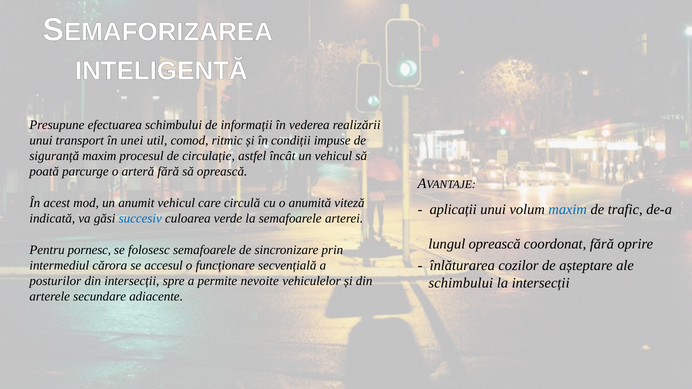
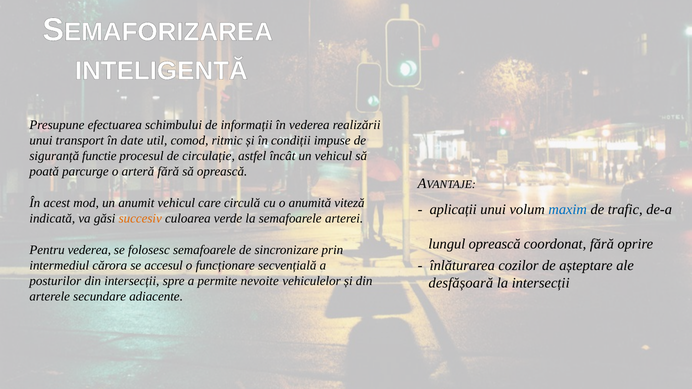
unei: unei -> date (132, 141)
siguranță maxim: maxim -> functie (99, 156)
succesiv colour: blue -> orange (140, 219)
Pentru pornesc: pornesc -> vederea (89, 250)
schimbului: schimbului -> desfășoară (461, 283)
